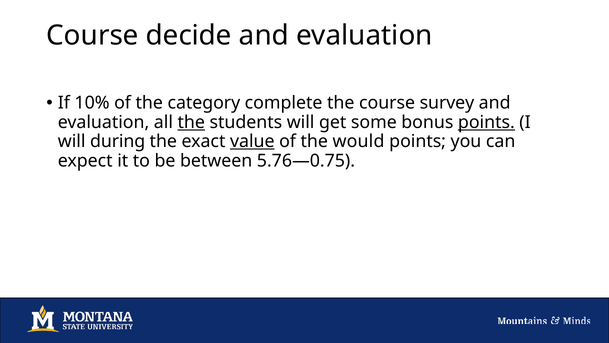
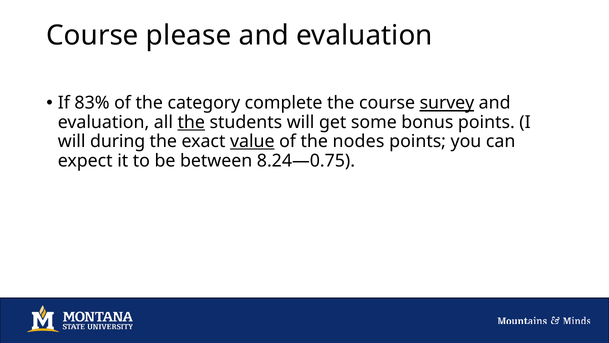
decide: decide -> please (189, 35)
10%: 10% -> 83% (92, 103)
survey underline: none -> present (447, 103)
points underline: present -> none (486, 122)
would: would -> nodes (358, 141)
5.76—0.75: 5.76—0.75 -> 8.24—0.75 (306, 161)
